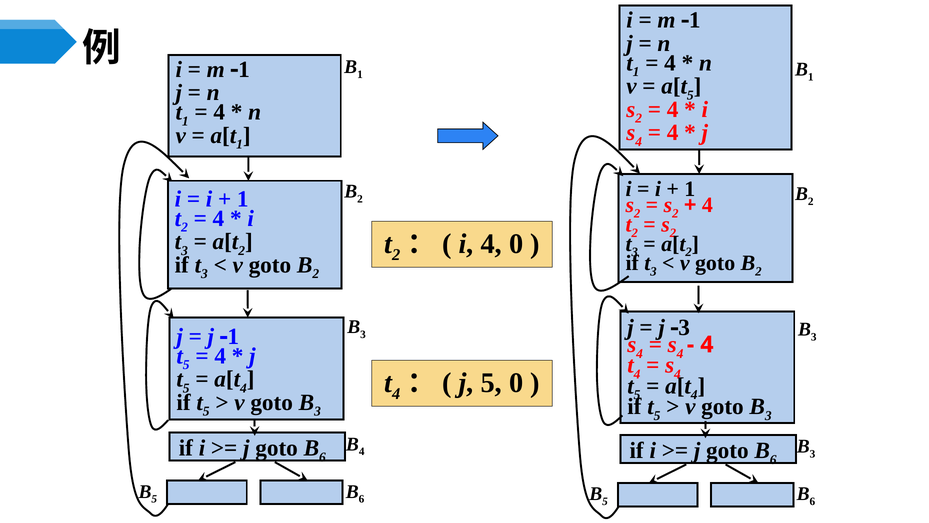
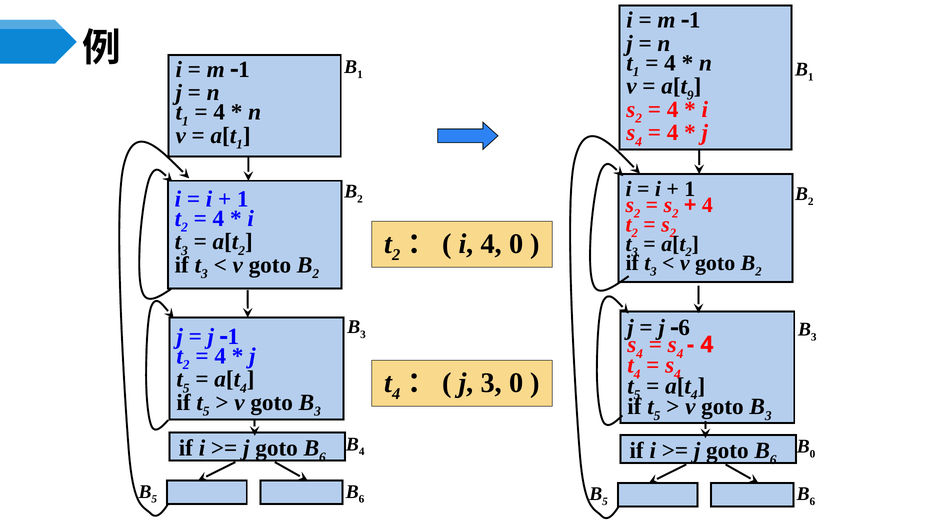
5: 5 -> 9 (690, 95)
3: 3 -> 6 (684, 328)
5: 5 -> 2 (186, 365)
j 5: 5 -> 3 (491, 382)
3: 3 -> 0 (812, 454)
